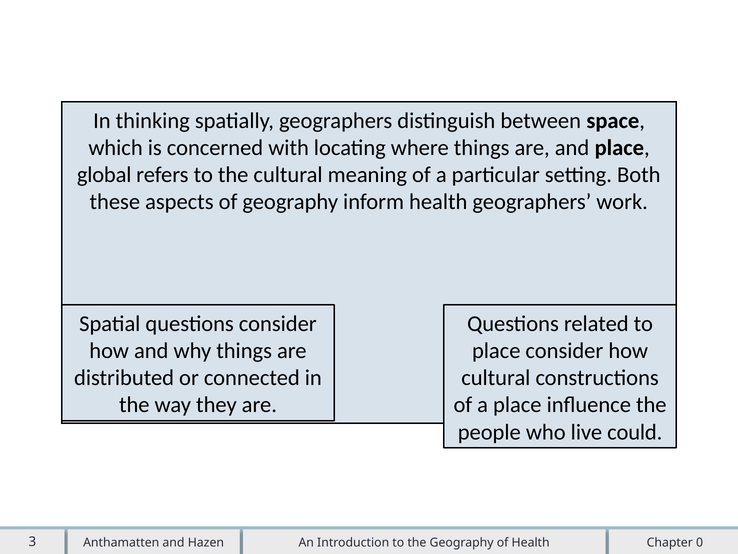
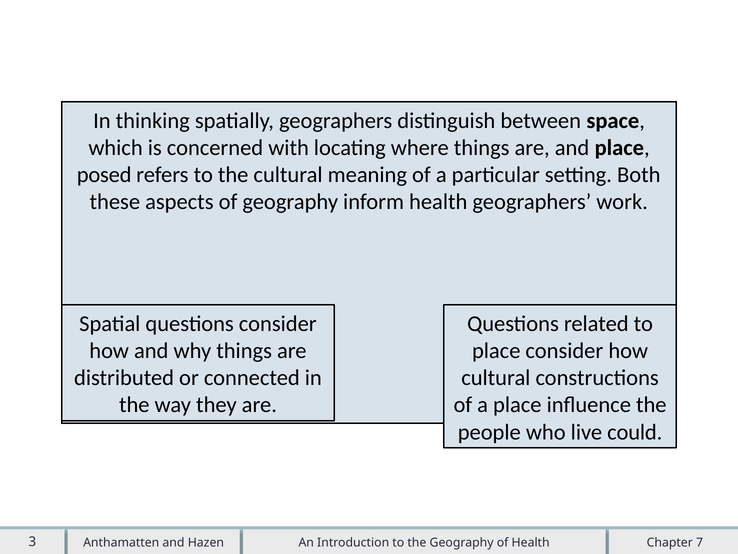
global: global -> posed (104, 175)
0: 0 -> 7 (700, 542)
